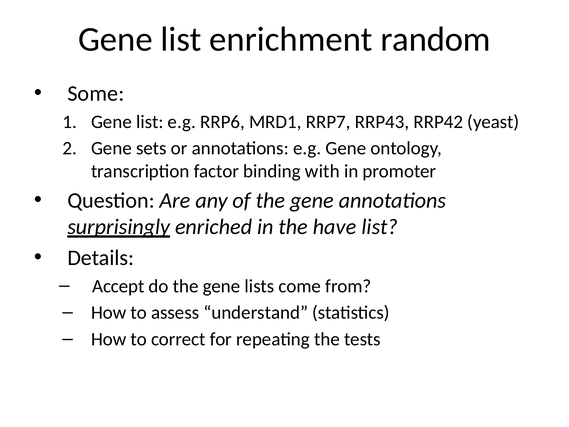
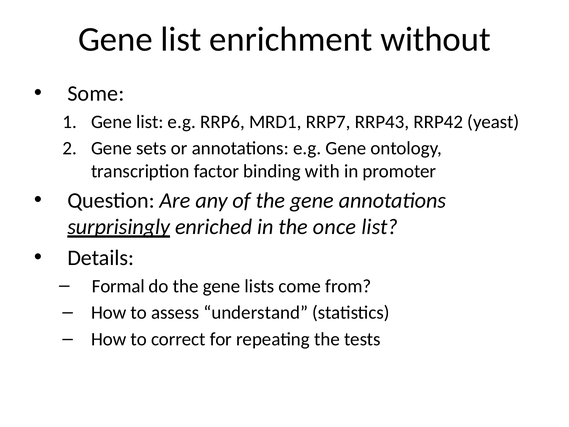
random: random -> without (436, 39)
have: have -> once (335, 227)
Accept: Accept -> Formal (118, 286)
